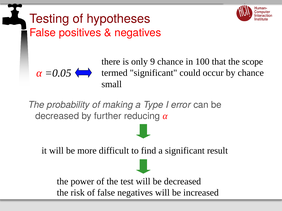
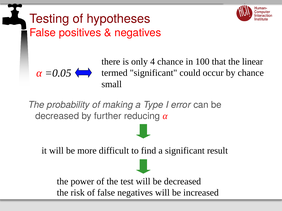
9: 9 -> 4 (153, 62)
scope: scope -> linear (253, 62)
